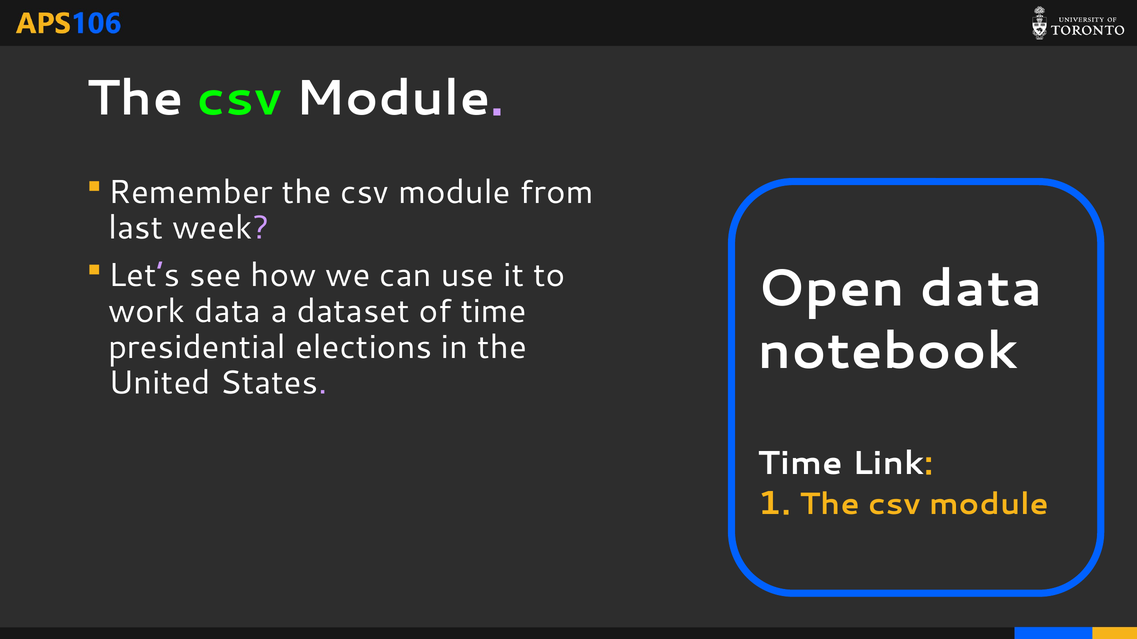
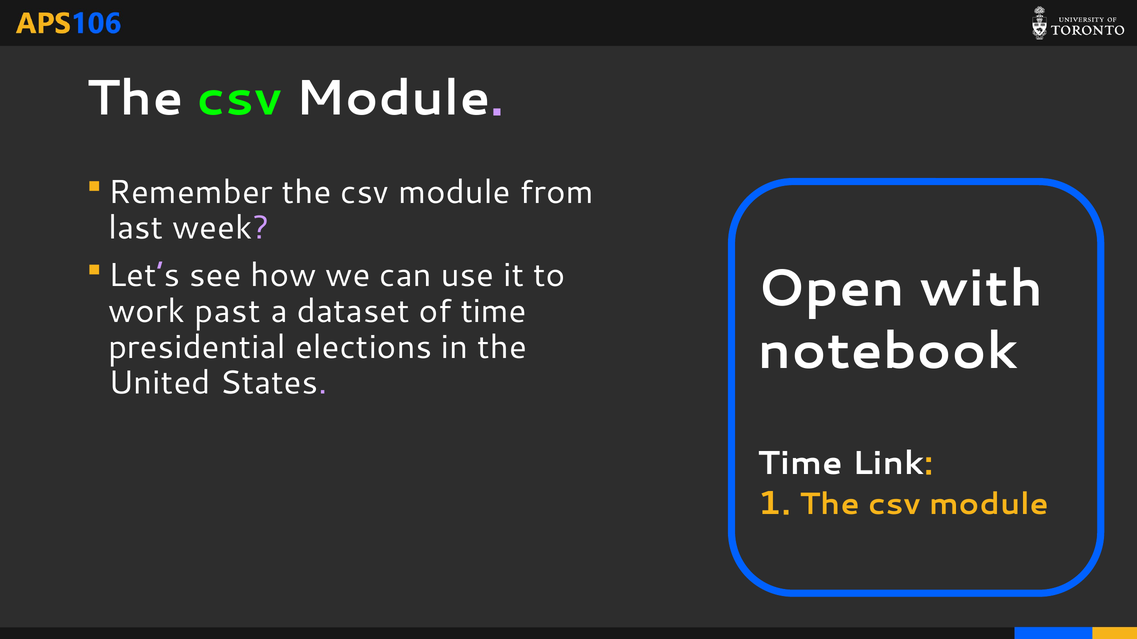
Open data: data -> with (981, 289)
work data: data -> past (228, 312)
